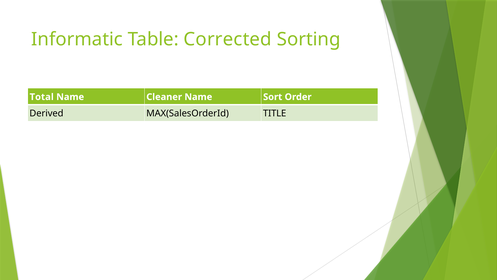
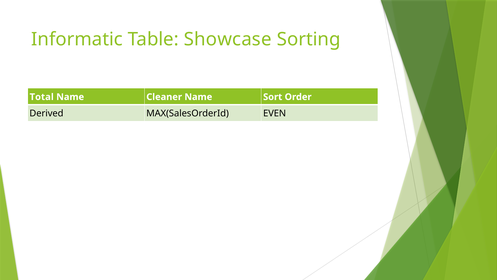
Corrected: Corrected -> Showcase (228, 39)
TITLE: TITLE -> EVEN (275, 113)
